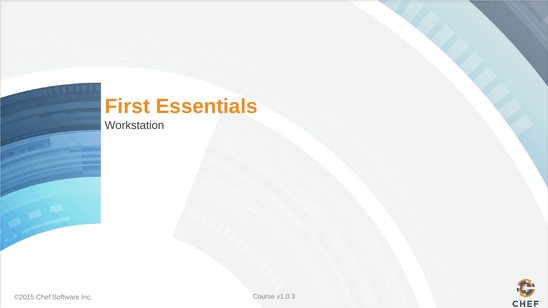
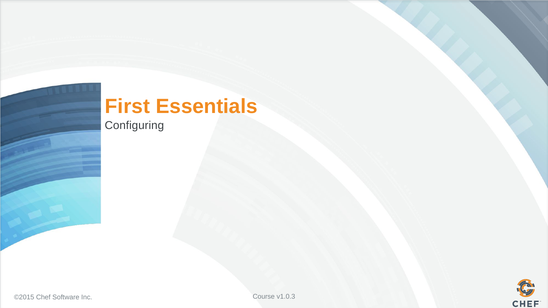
Workstation: Workstation -> Configuring (134, 126)
